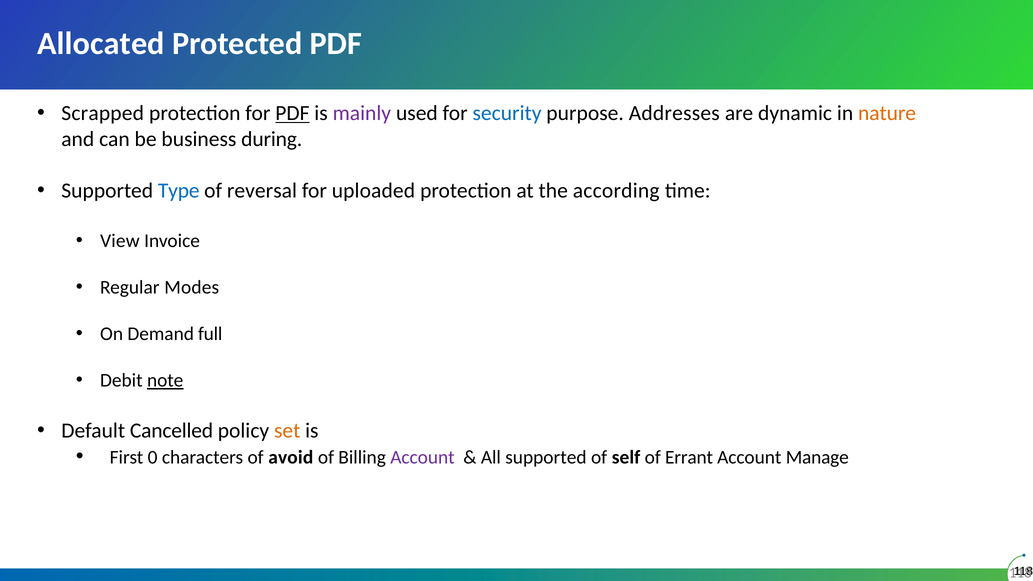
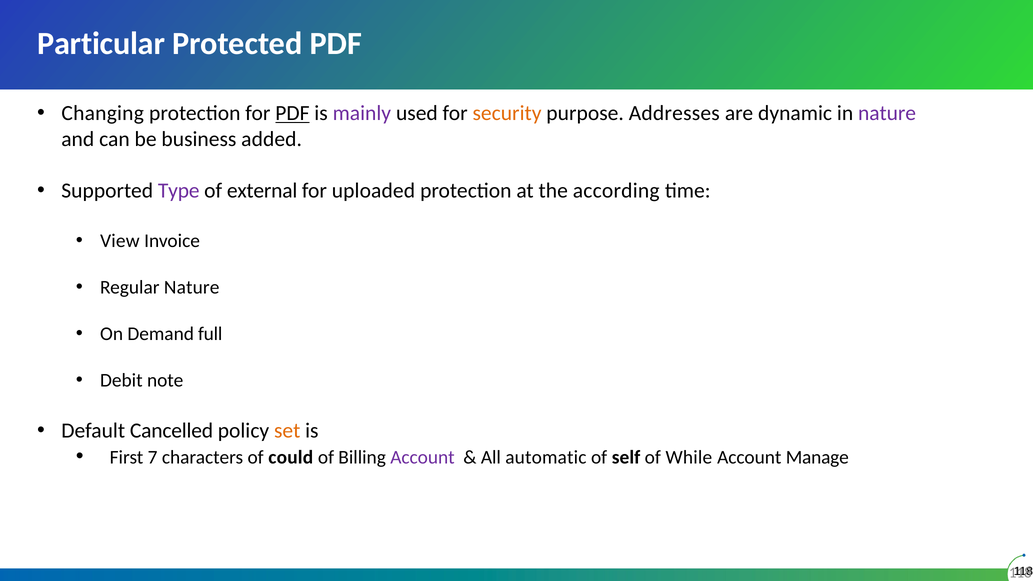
Allocated: Allocated -> Particular (101, 44)
Scrapped: Scrapped -> Changing (103, 113)
security colour: blue -> orange (507, 113)
nature colour: orange -> purple (887, 113)
during: during -> added (272, 139)
Type colour: blue -> purple (179, 191)
reversal: reversal -> external (262, 191)
Regular Modes: Modes -> Nature (192, 287)
note underline: present -> none (165, 380)
0: 0 -> 7 (153, 457)
avoid: avoid -> could (291, 457)
All supported: supported -> automatic (546, 457)
Errant: Errant -> While (689, 457)
